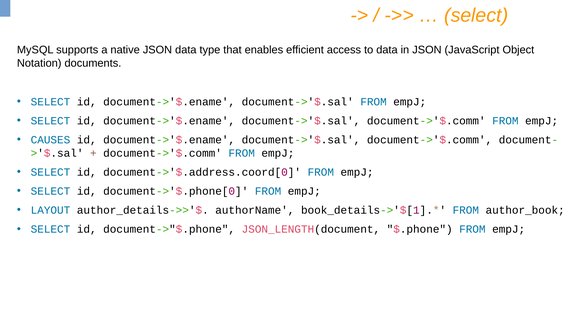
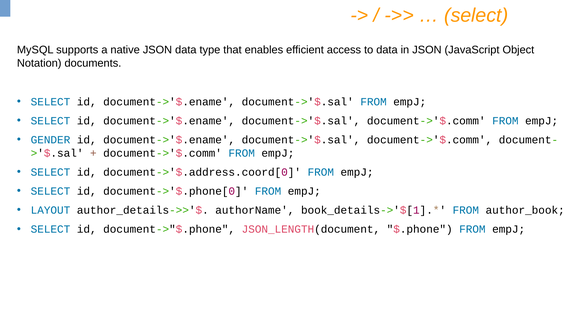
CAUSES: CAUSES -> GENDER (50, 140)
